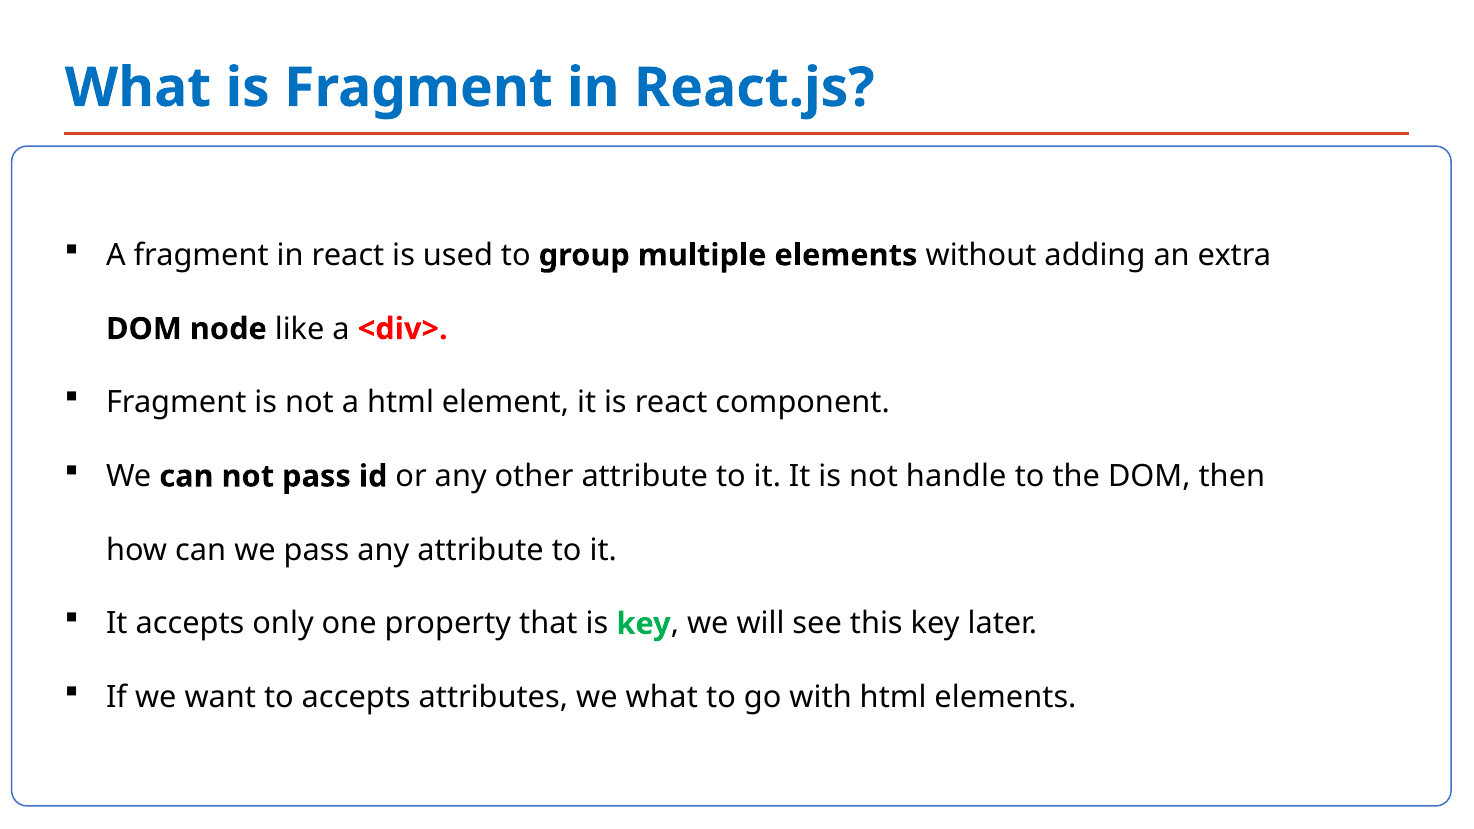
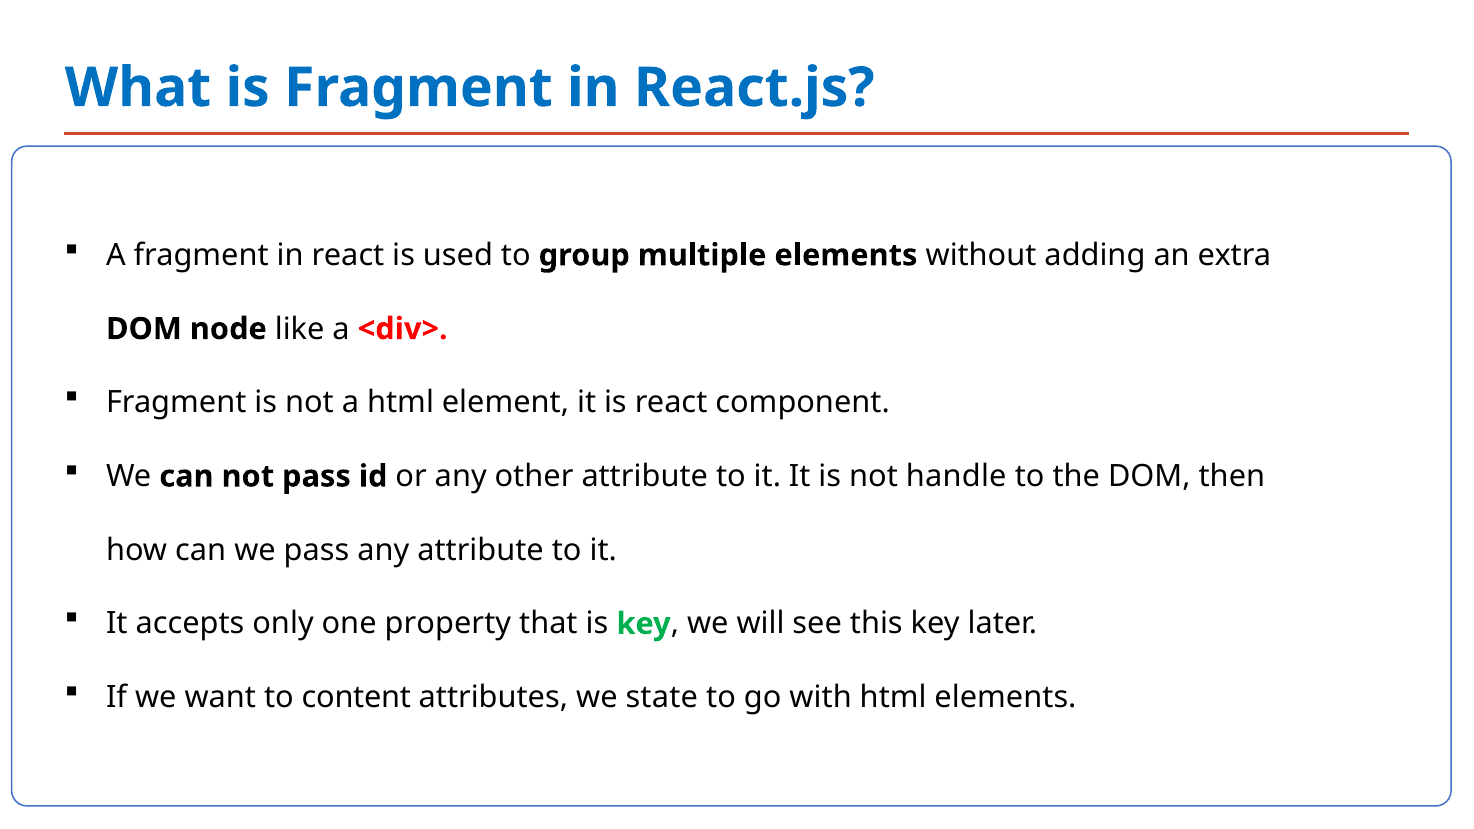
to accepts: accepts -> content (356, 698)
we what: what -> state (662, 698)
